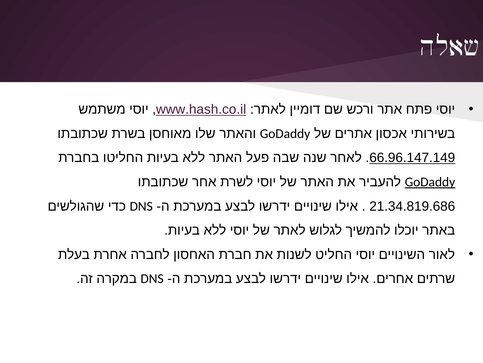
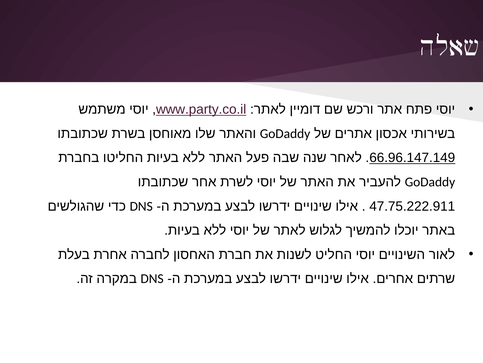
www.hash.co.il: www.hash.co.il -> www.party.co.il (201, 109)
GoDaddy underline: present -> none (430, 182)
21.34.819.686: 21.34.819.686 -> 47.75.222.911 (412, 206)
